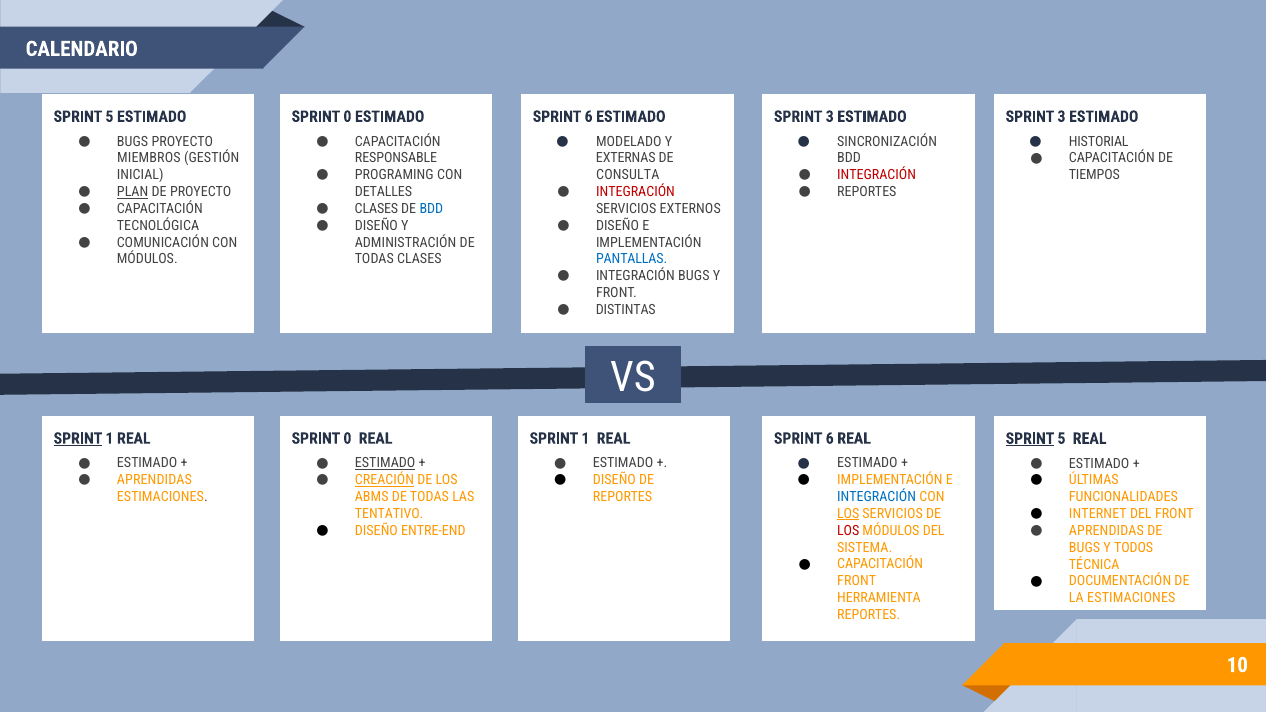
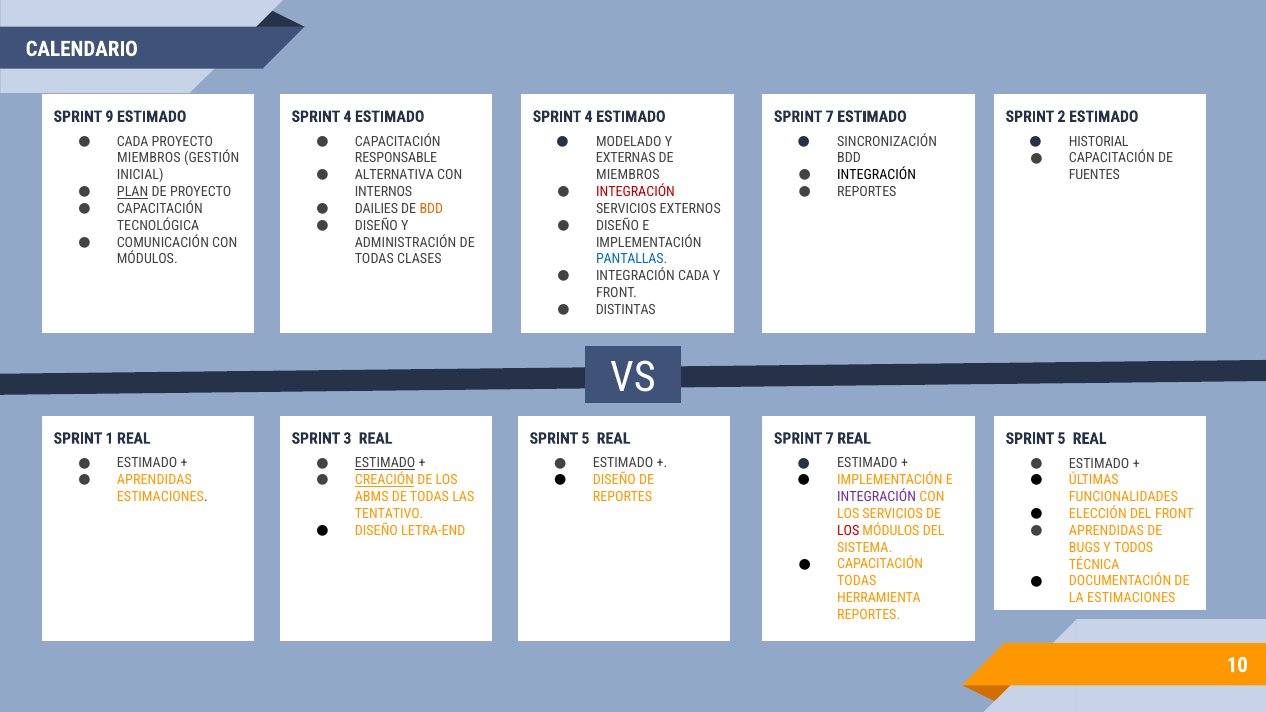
5: 5 -> 9 (109, 117)
0: 0 -> 4 (347, 117)
6: 6 -> 4 (589, 117)
3: 3 -> 7 (830, 117)
3: 3 -> 2 (1061, 117)
BUGS: BUGS -> CADA (133, 141)
PROGRAMING: PROGRAMING -> ALTERNATIVA (394, 175)
INTEGRACIÓN colour: red -> black (877, 175)
CONSULTA: CONSULTA -> MIEMBROS (628, 175)
TIEMPOS: TIEMPOS -> FUENTES (1094, 175)
DETALLES: DETALLES -> INTERNOS (384, 192)
CLASES: CLASES -> DAILIES (376, 209)
BDD colour: blue -> orange (431, 209)
INTEGRACIÓN BUGS: BUGS -> CADA (694, 276)
SPRINT underline: present -> none (78, 439)
0: 0 -> 3 (347, 439)
1: 1 -> 5 (585, 439)
6: 6 -> 7 (830, 439)
SPRINT underline: present -> none (1030, 439)
INTEGRACIÓN colour: blue -> purple (877, 497)
INTERNET: INTERNET -> ELECCIÓN (1098, 514)
LOS underline: present -> none (848, 514)
ENTRE-END: ENTRE-END -> LETRA-END (433, 531)
FRONT: FRONT -> TODAS (857, 581)
